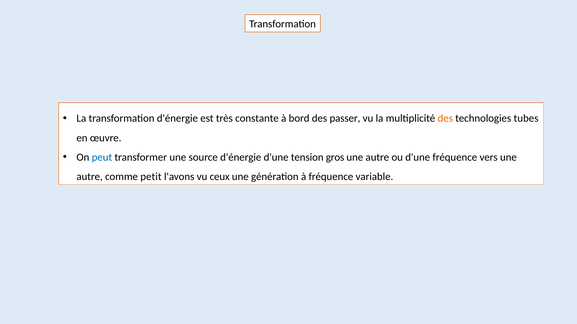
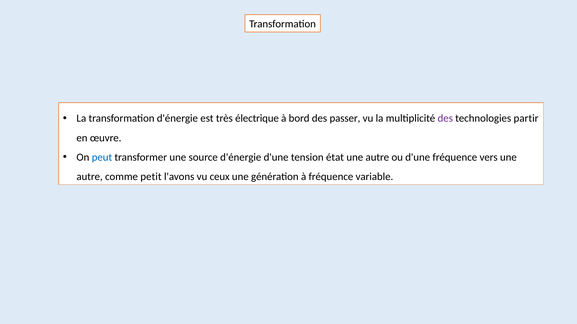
constante: constante -> électrique (257, 119)
des colour: orange -> purple (445, 119)
tubes: tubes -> partir (526, 119)
gros: gros -> état (335, 158)
